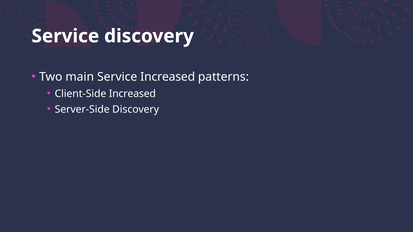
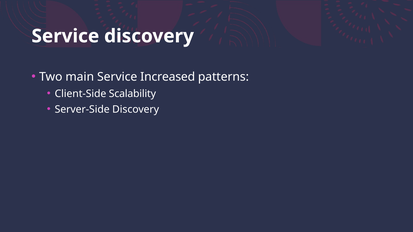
Client-Side Increased: Increased -> Scalability (132, 94)
